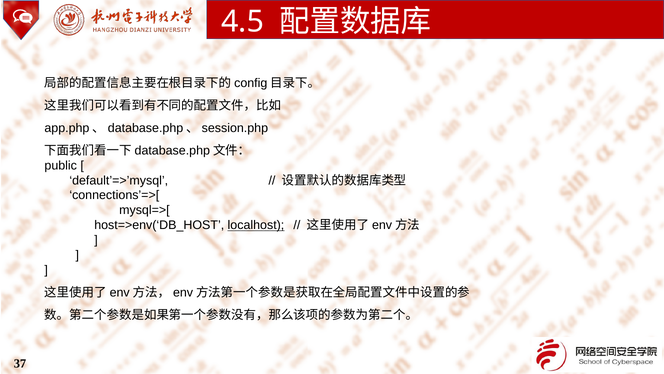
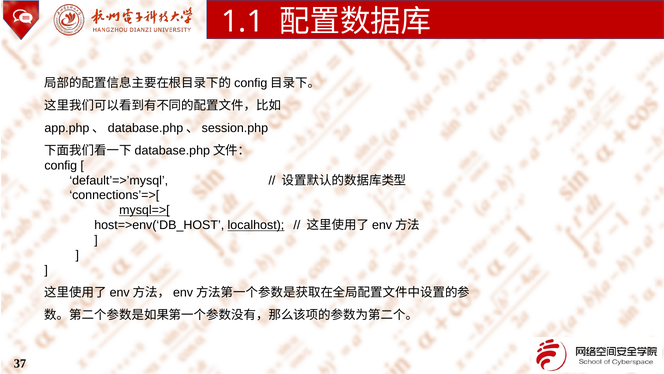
4.5: 4.5 -> 1.1 (243, 22)
public: public -> config (61, 165)
mysql=>[ underline: none -> present (144, 210)
